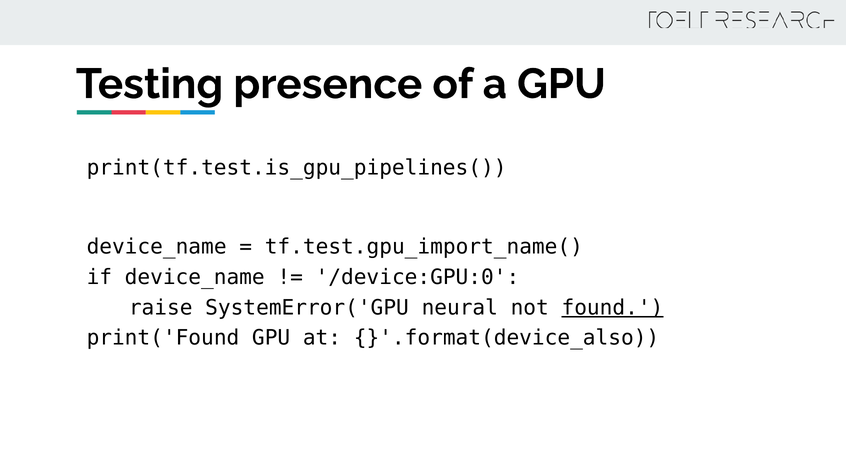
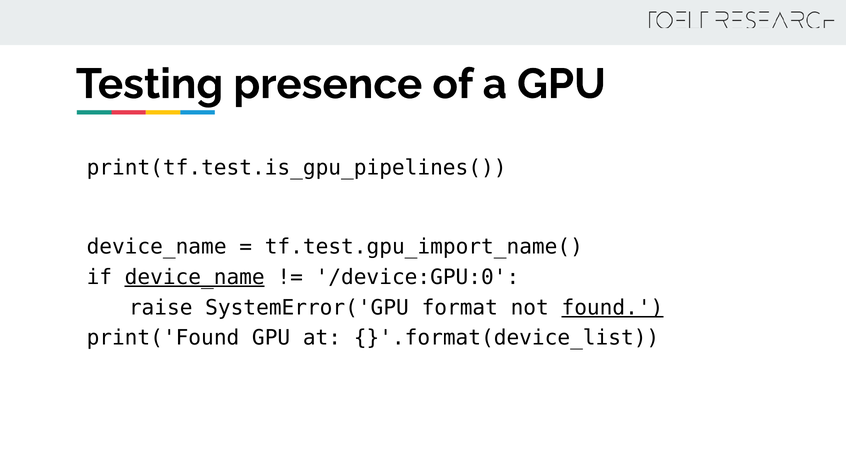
device_name underline: none -> present (195, 277)
neural: neural -> format (460, 307)
}'.format(device_also: }'.format(device_also -> }'.format(device_list (507, 338)
